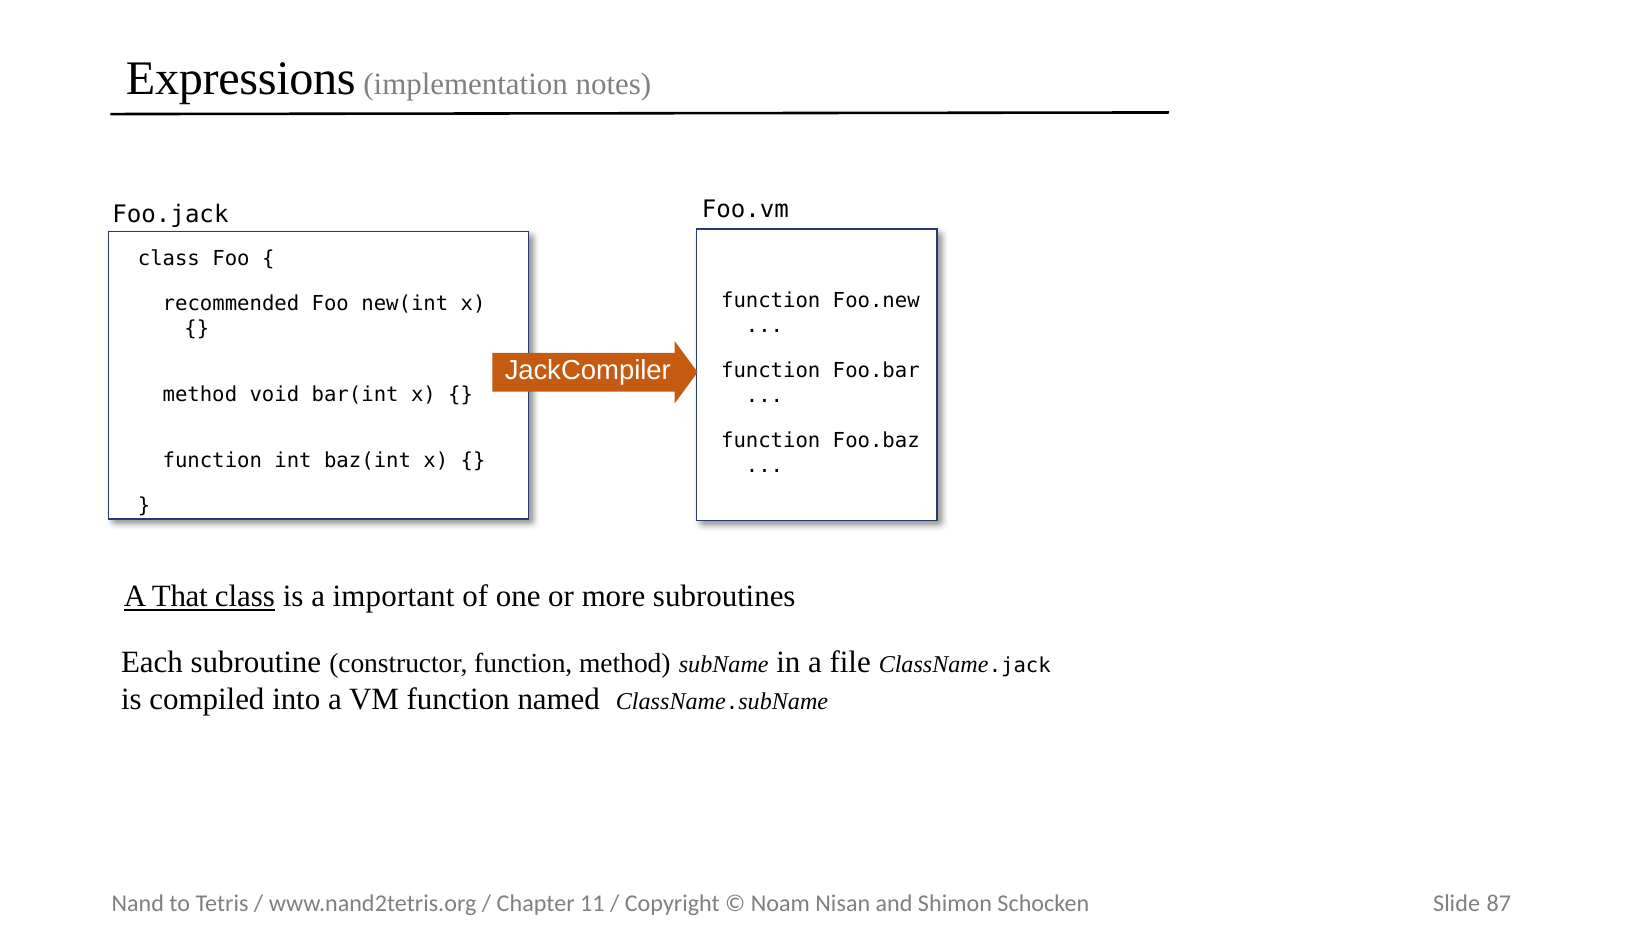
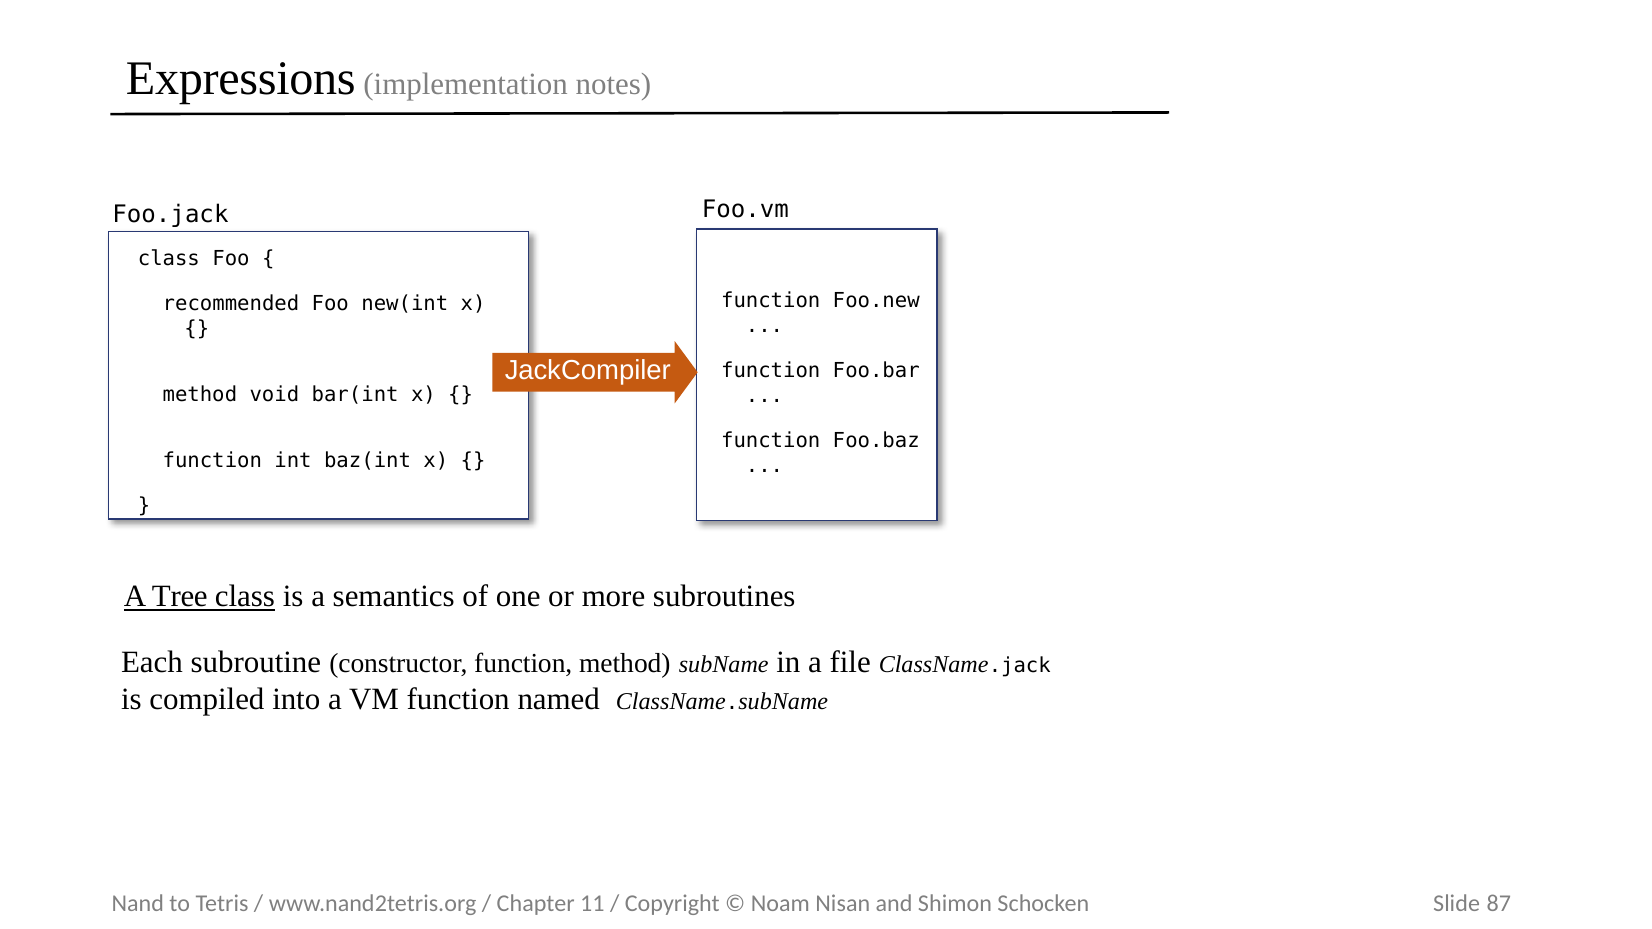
That: That -> Tree (180, 597)
important: important -> semantics (394, 597)
